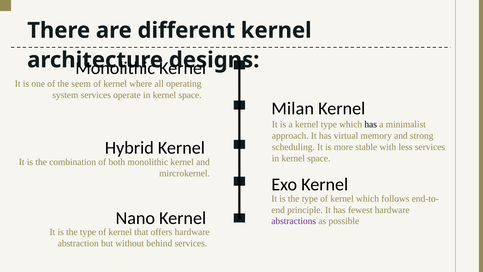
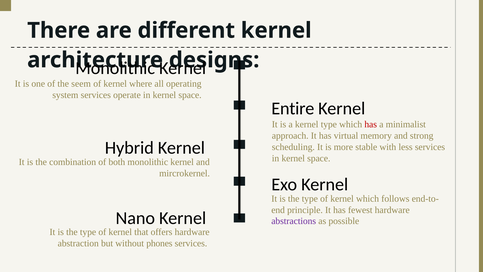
Milan: Milan -> Entire (293, 108)
has colour: black -> red (371, 124)
behind: behind -> phones (159, 243)
